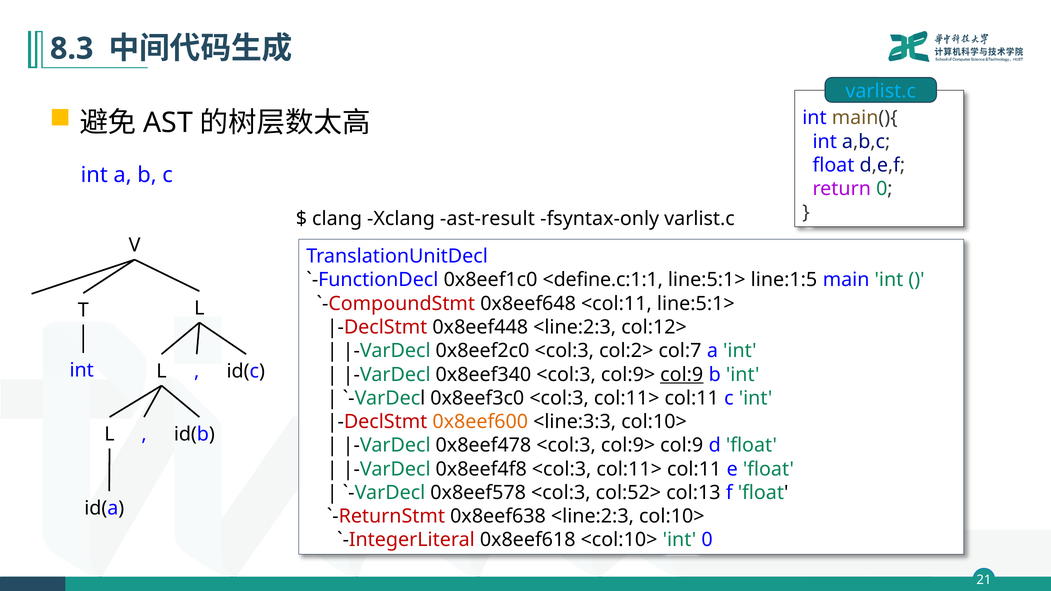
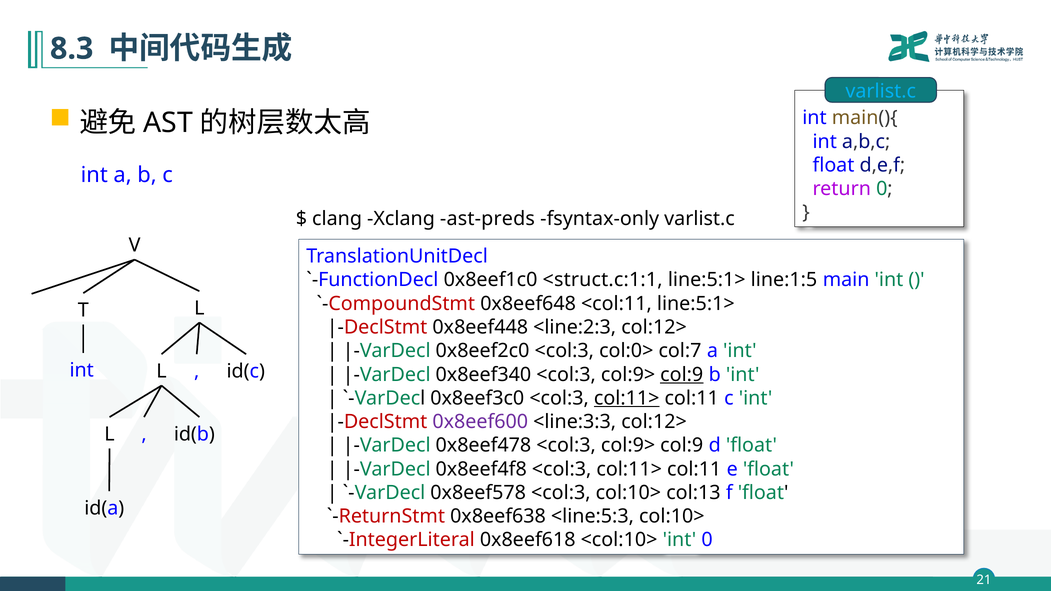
ast-result: ast-result -> ast-preds (487, 219)
<define.c:1:1: <define.c:1:1 -> <struct.c:1:1 (603, 280)
col:2>: col:2> -> col:0> (626, 351)
col:11> underline: none -> present (627, 398)
0x8eef600 colour: orange -> purple (480, 422)
<line:3:3 col:10>: col:10> -> col:12> (654, 422)
<col:3 col:52>: col:52> -> col:10> (628, 493)
0x8eef638 <line:2:3: <line:2:3 -> <line:5:3 (592, 516)
